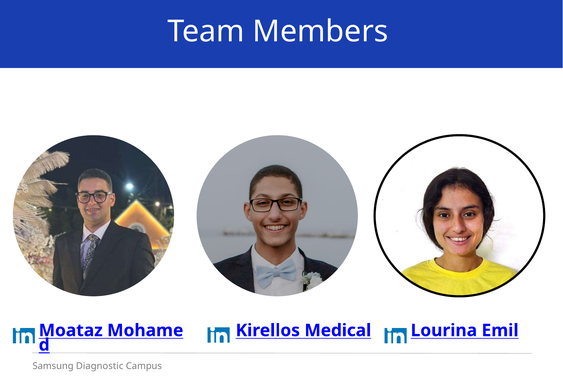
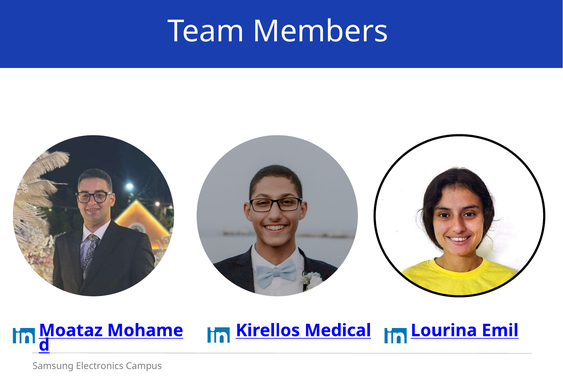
Diagnostic: Diagnostic -> Electronics (100, 366)
